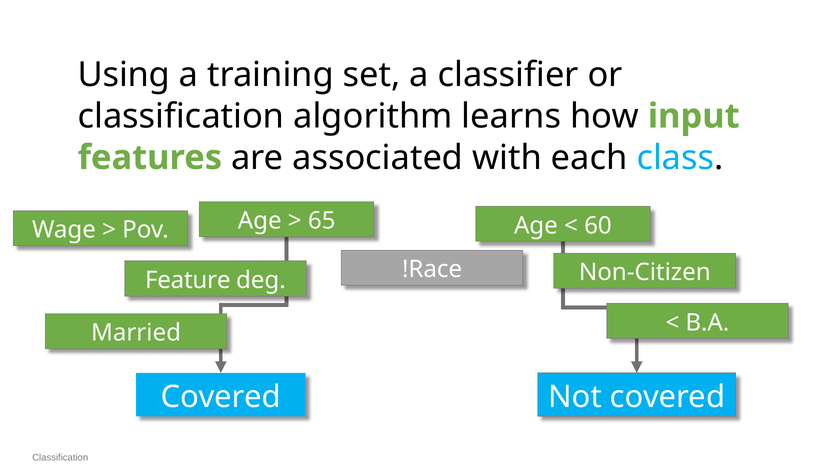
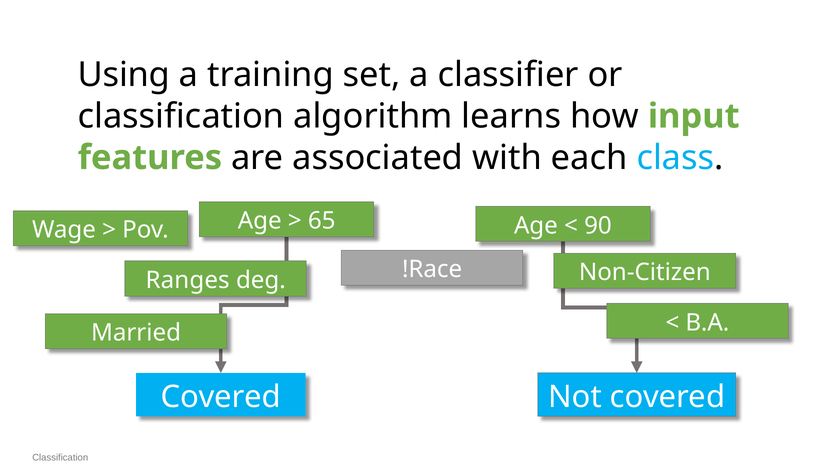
60: 60 -> 90 (598, 226)
Feature: Feature -> Ranges (188, 280)
